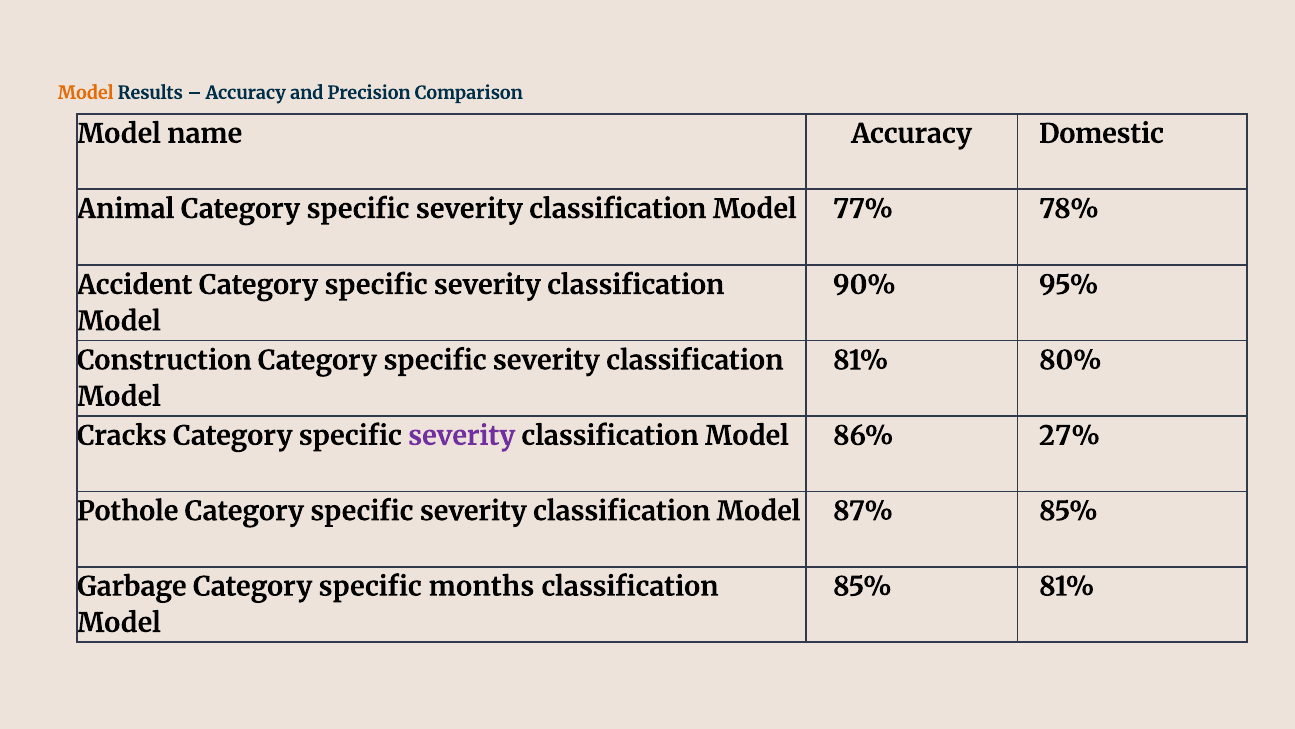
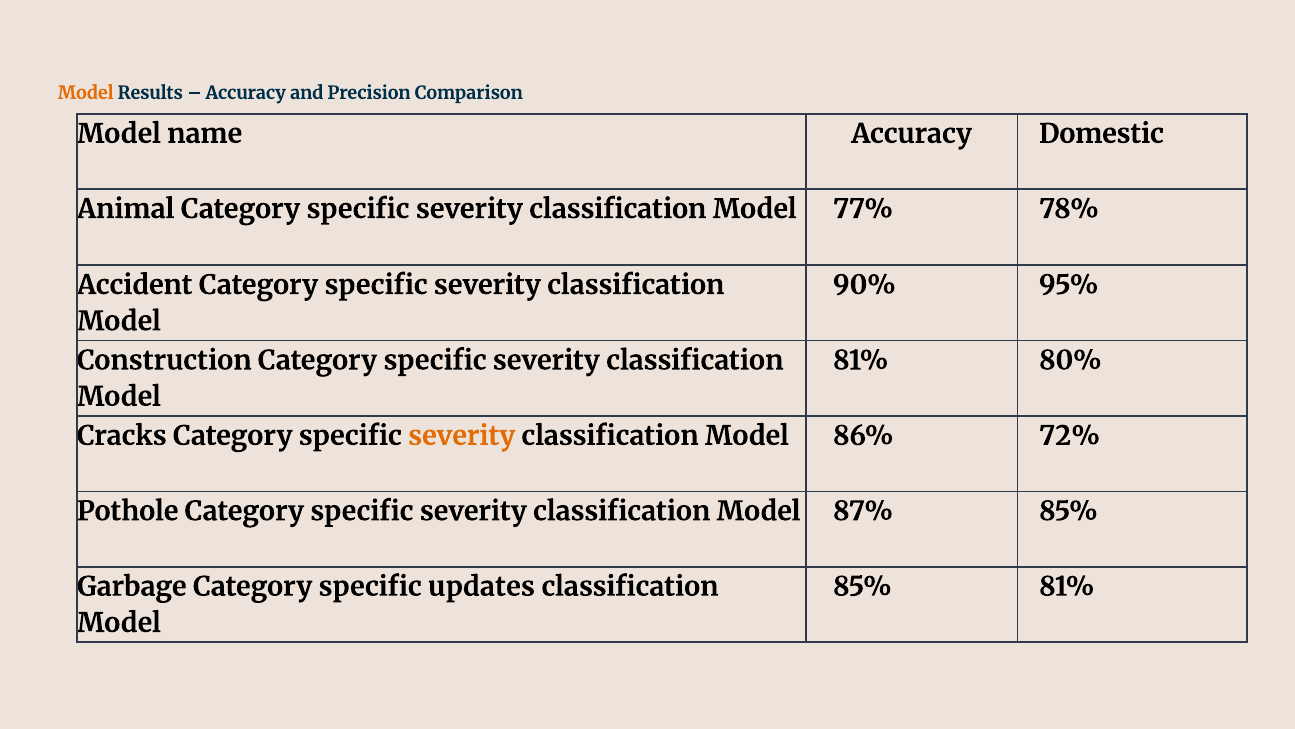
severity colour: purple -> orange (462, 436)
27%: 27% -> 72% (1069, 436)
months: months -> updates (482, 586)
